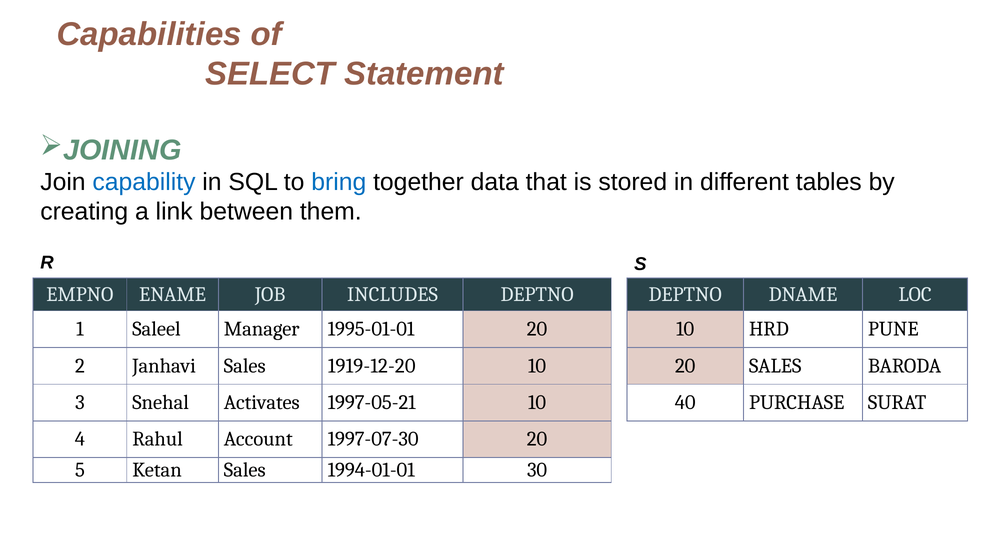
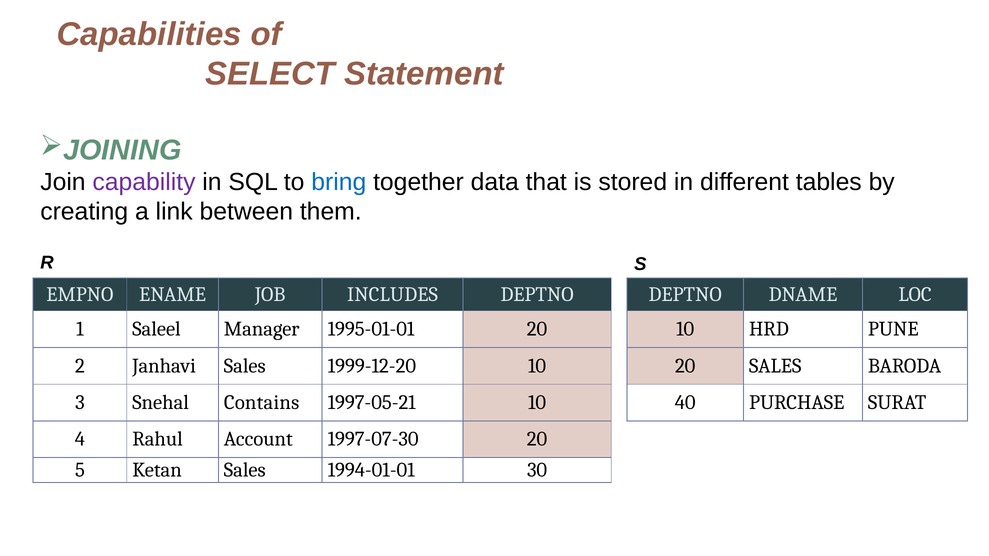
capability colour: blue -> purple (144, 182)
1919-12-20: 1919-12-20 -> 1999-12-20 (372, 366)
Activates: Activates -> Contains (262, 403)
